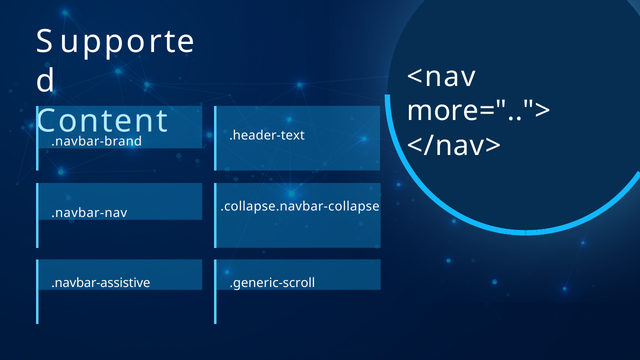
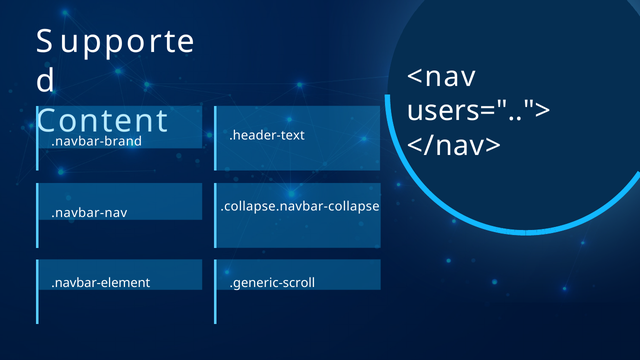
more="..">: more=".."> -> users=".."> (479, 111)
.navbar-assistive: .navbar-assistive -> .navbar-element (101, 283)
